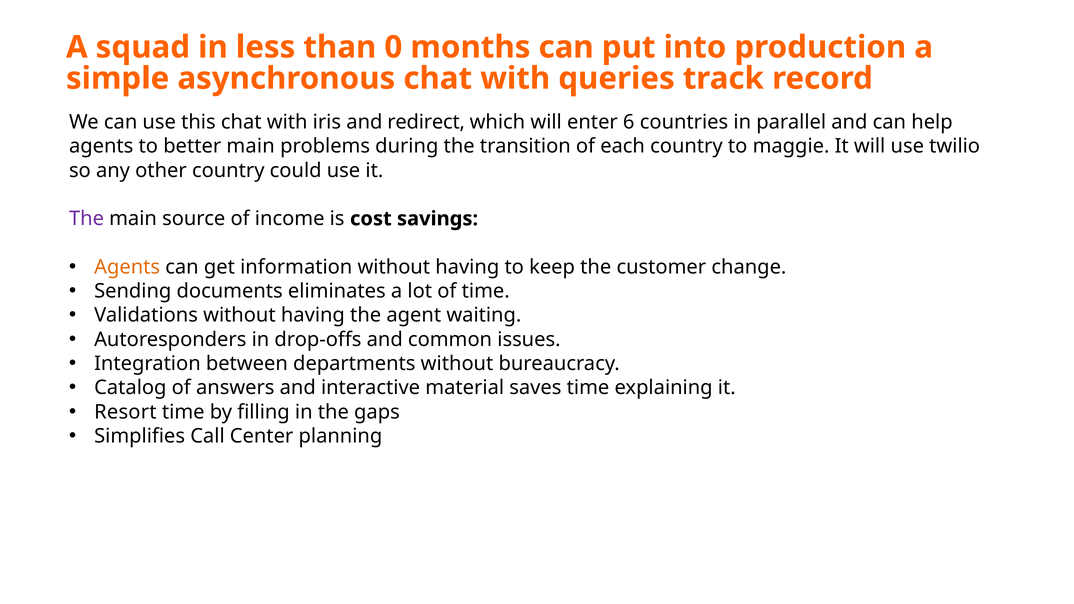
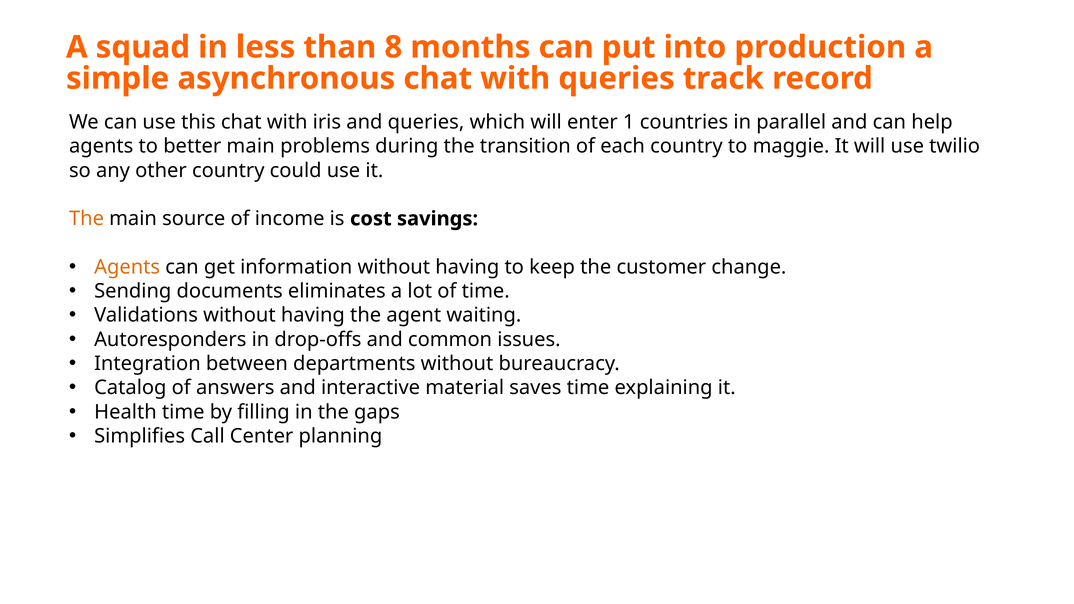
0: 0 -> 8 (393, 47)
and redirect: redirect -> queries (426, 122)
6: 6 -> 1 (629, 122)
The colour: purple -> orange (87, 219)
Resort: Resort -> Health (125, 412)
